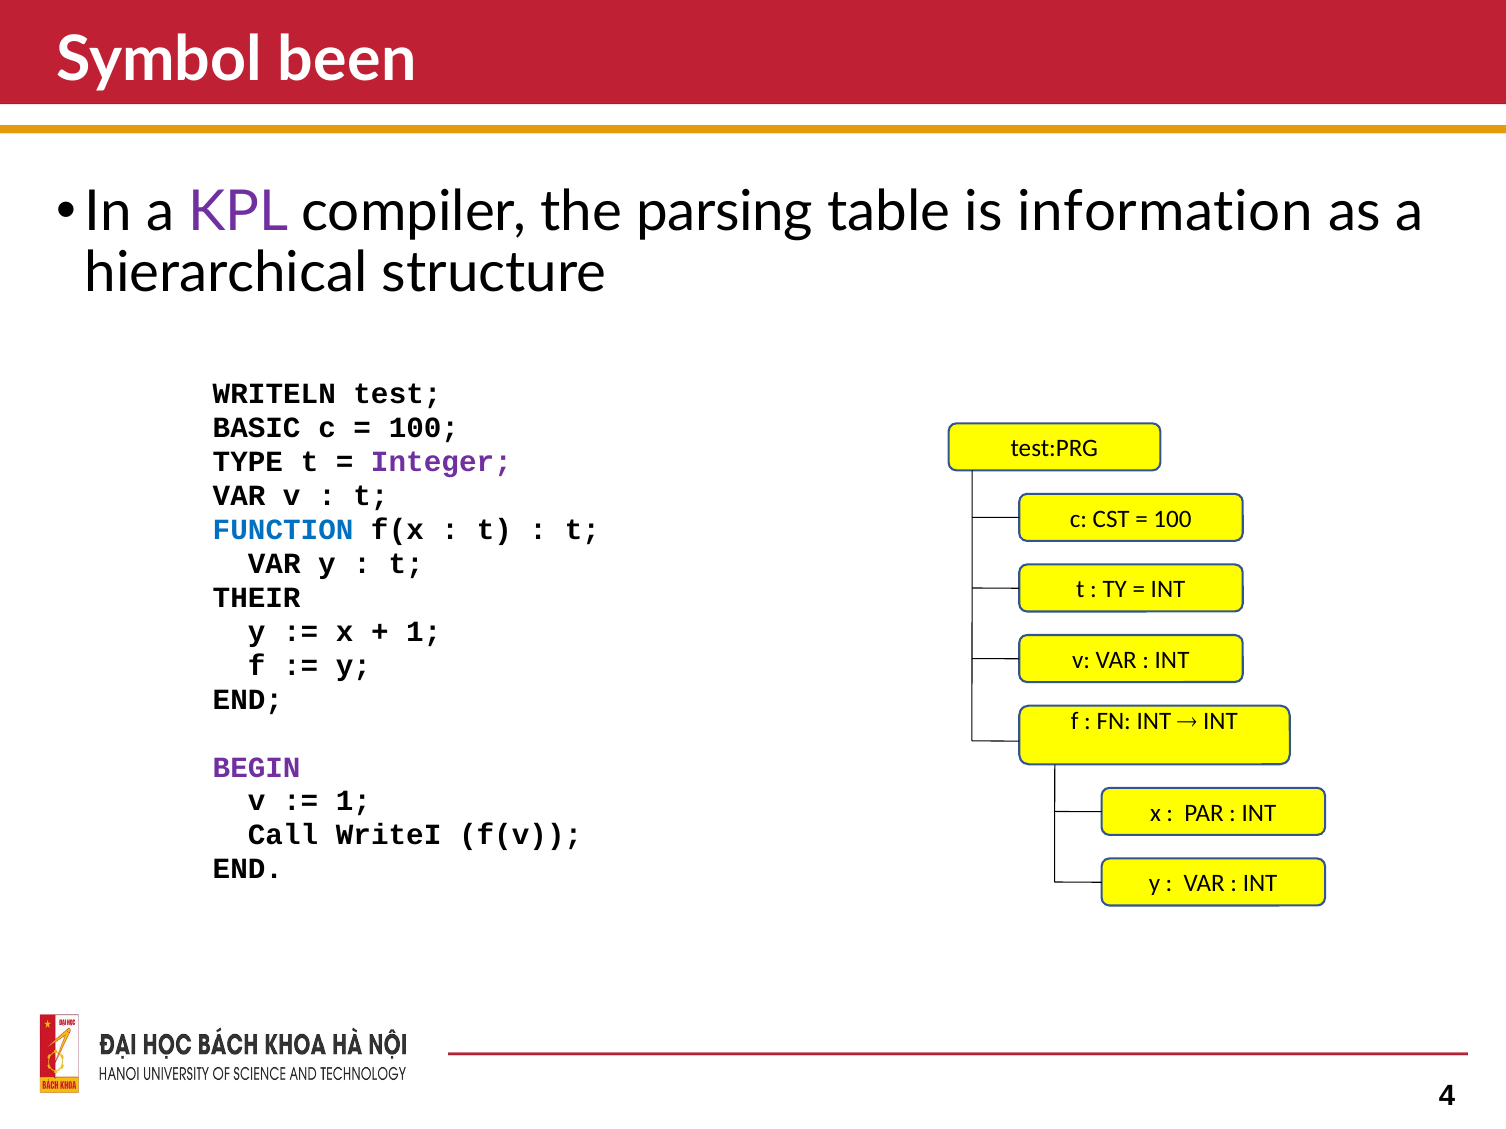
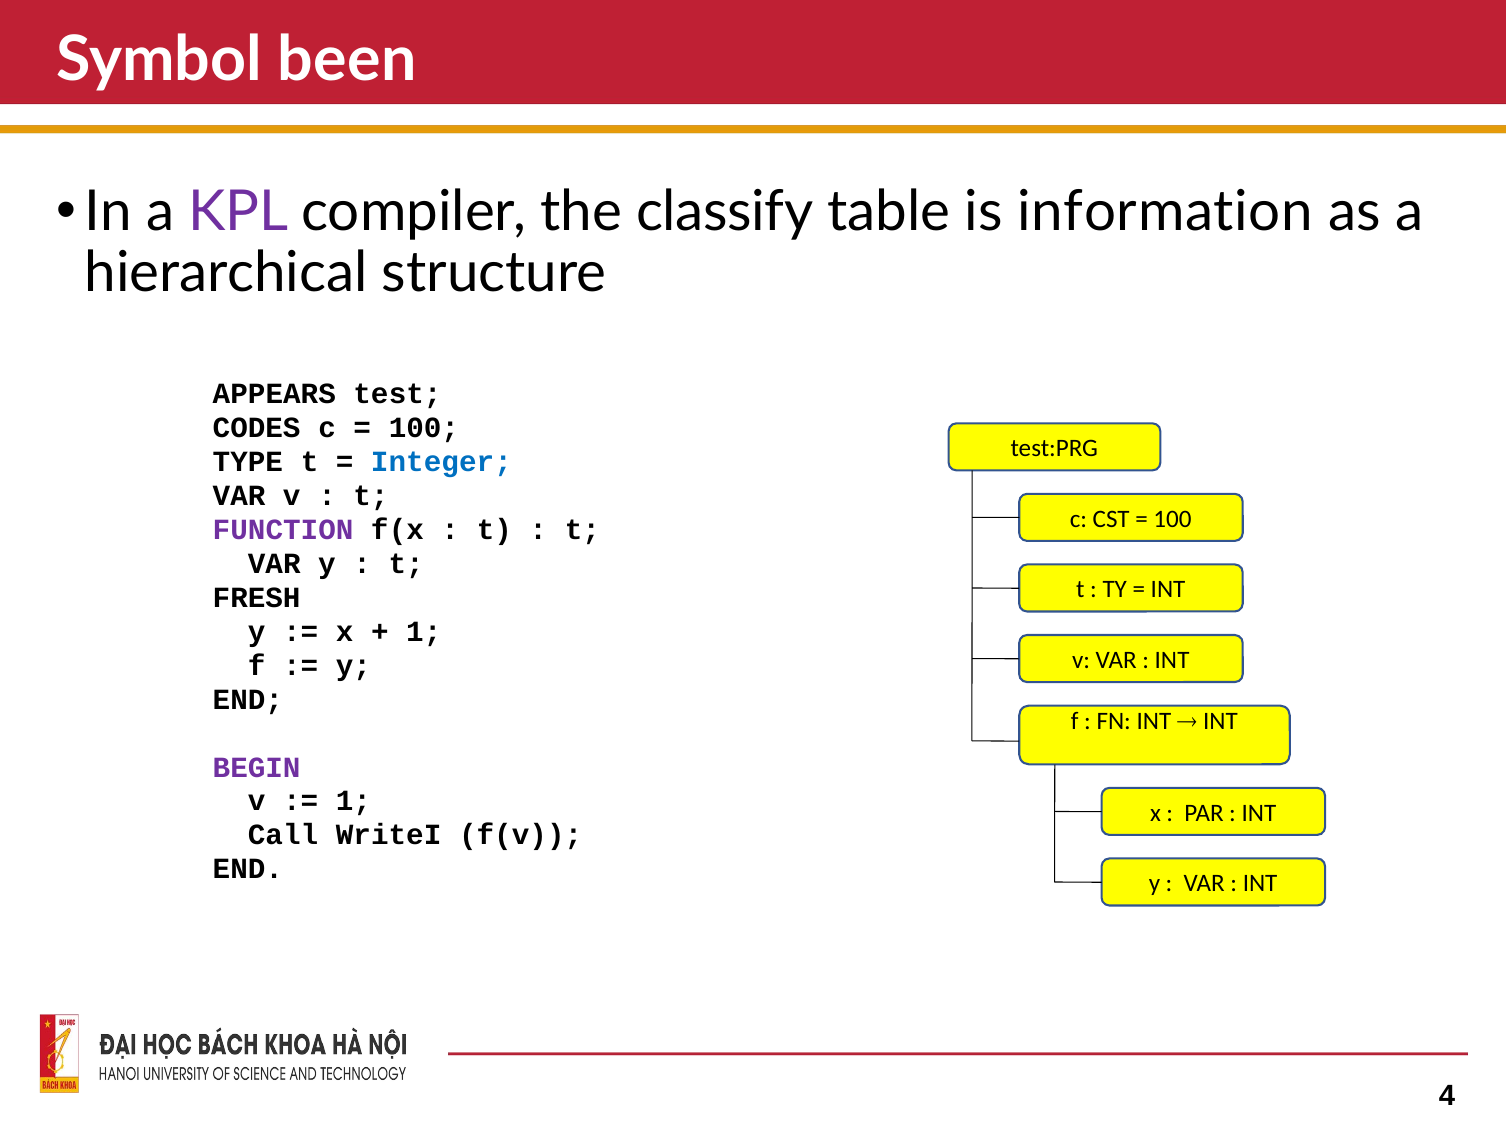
parsing: parsing -> classify (725, 212)
WRITELN: WRITELN -> APPEARS (274, 394)
BASIC: BASIC -> CODES (257, 428)
Integer colour: purple -> blue (441, 462)
FUNCTION colour: blue -> purple (283, 530)
THEIR: THEIR -> FRESH (257, 598)
